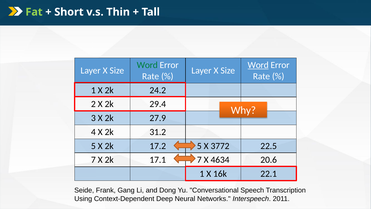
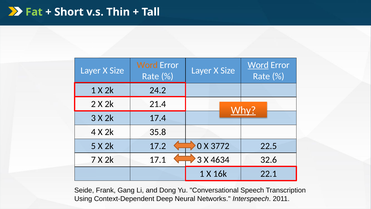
Word colour: green -> orange (147, 65)
29.4: 29.4 -> 21.4 (158, 104)
Why underline: none -> present (243, 110)
27.9: 27.9 -> 17.4 (158, 118)
31.2: 31.2 -> 35.8 (158, 132)
17.2 5: 5 -> 0 (199, 146)
17.1 7: 7 -> 3 (199, 160)
20.6: 20.6 -> 32.6 (269, 160)
